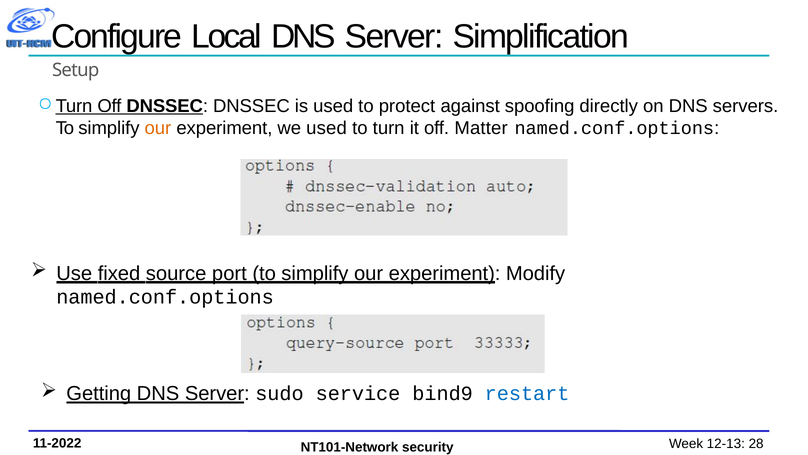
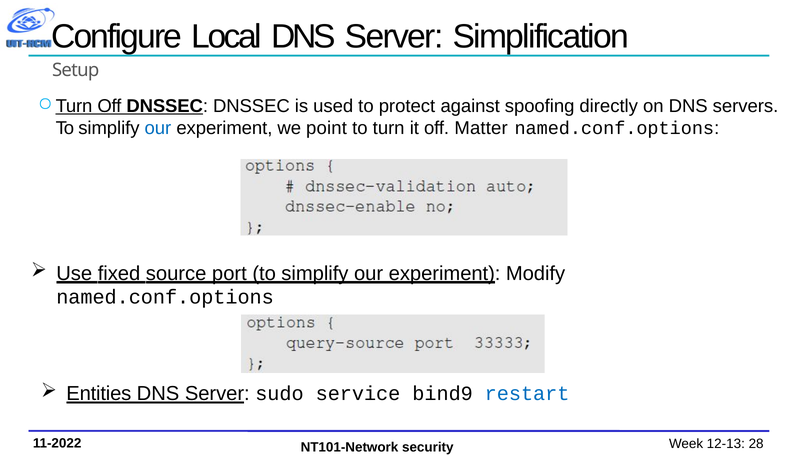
our colour: orange -> blue (158, 128)
we used: used -> point (327, 128)
Getting: Getting -> Entities (99, 393)
